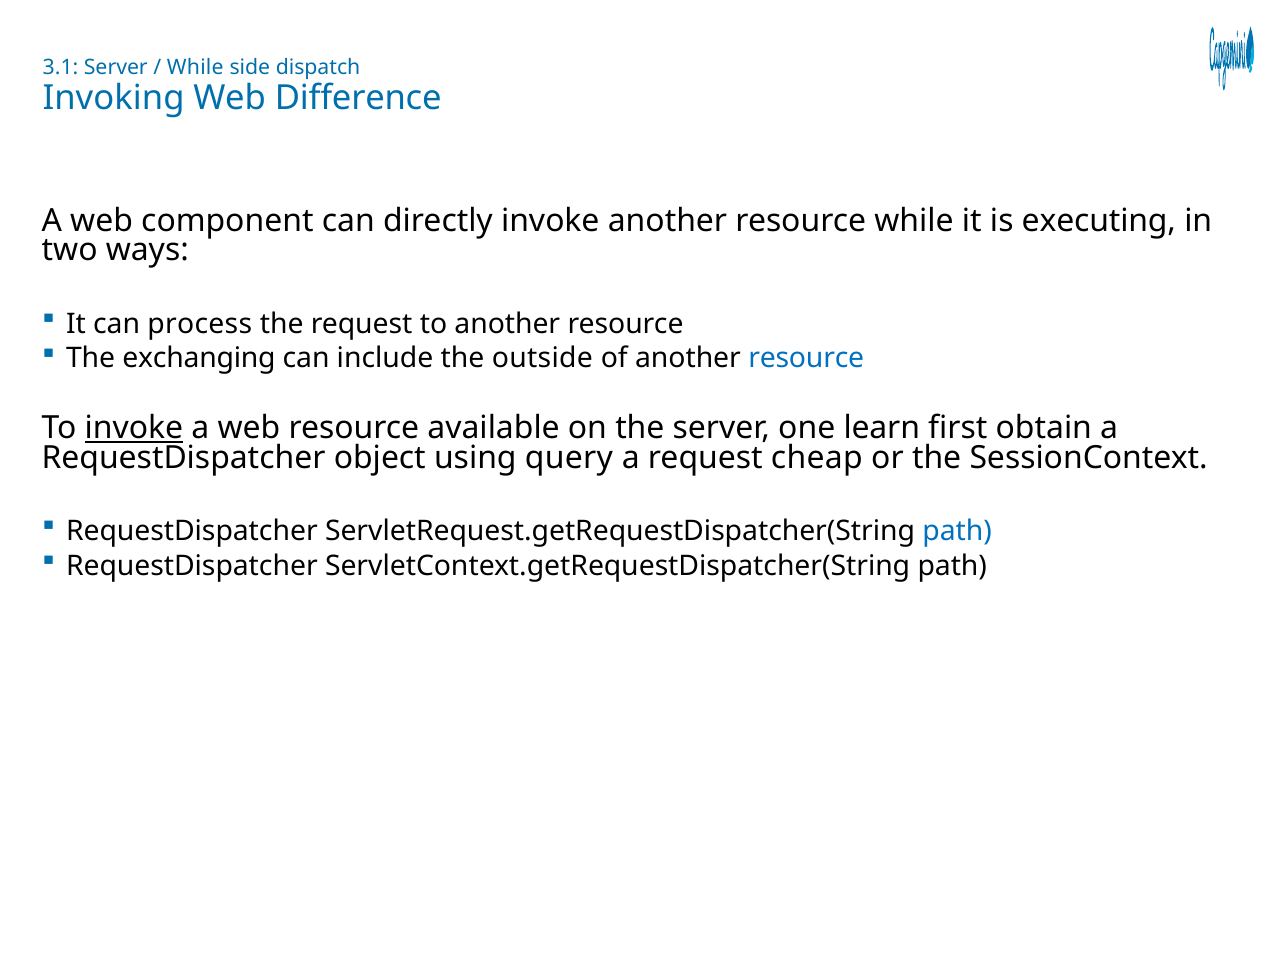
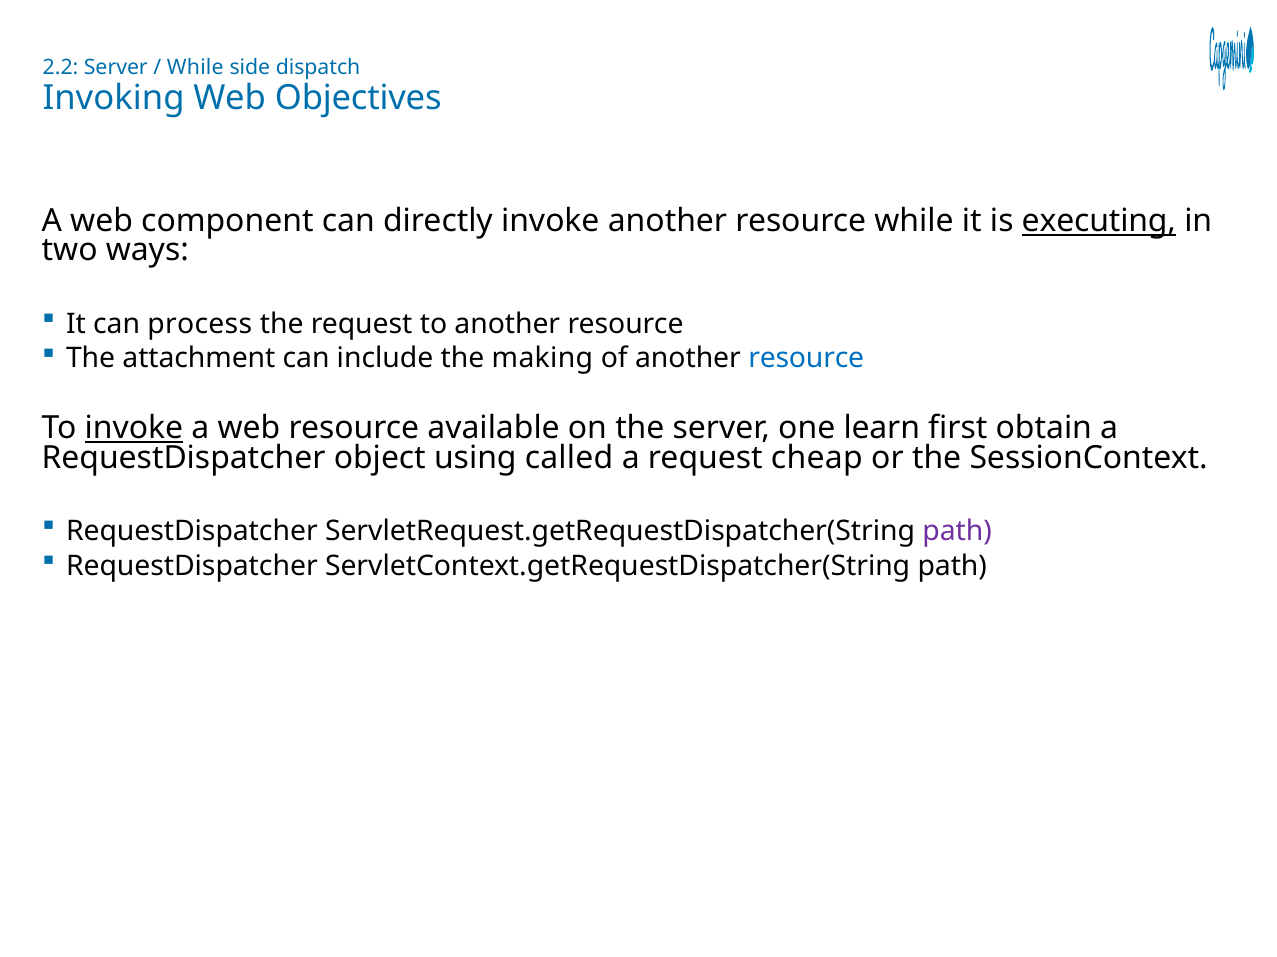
3.1: 3.1 -> 2.2 (61, 68)
Difference: Difference -> Objectives (358, 98)
executing underline: none -> present (1099, 221)
exchanging: exchanging -> attachment (199, 359)
outside: outside -> making (542, 359)
query: query -> called (569, 458)
path colour: blue -> purple (957, 532)
